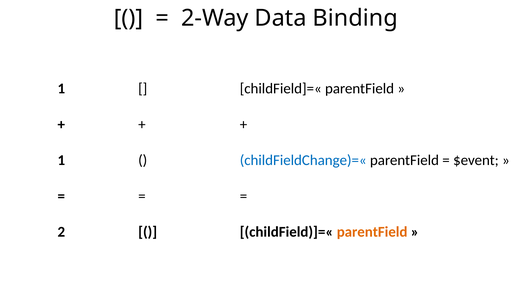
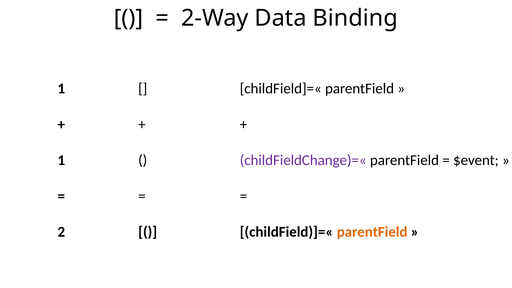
childFieldChange)=« colour: blue -> purple (303, 160)
